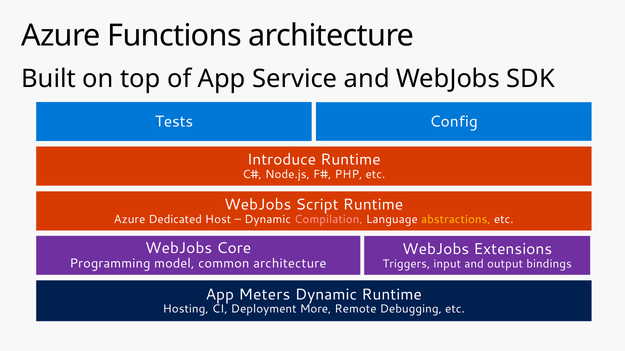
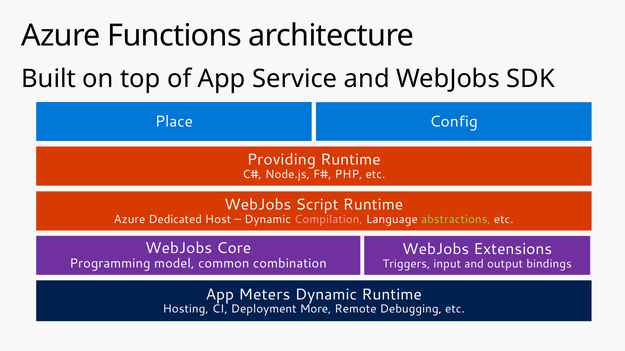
Tests: Tests -> Place (174, 122)
Introduce: Introduce -> Providing (281, 160)
abstractions colour: yellow -> light green (456, 220)
common architecture: architecture -> combination (290, 264)
